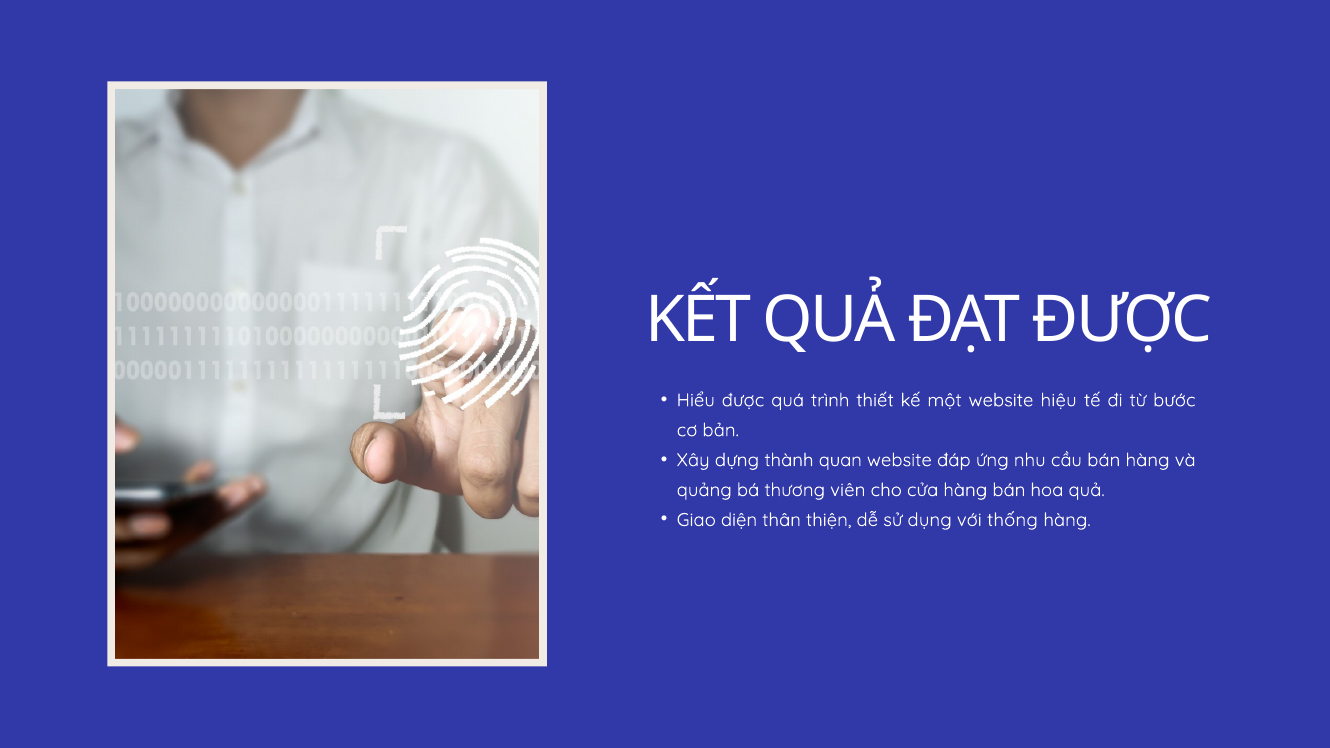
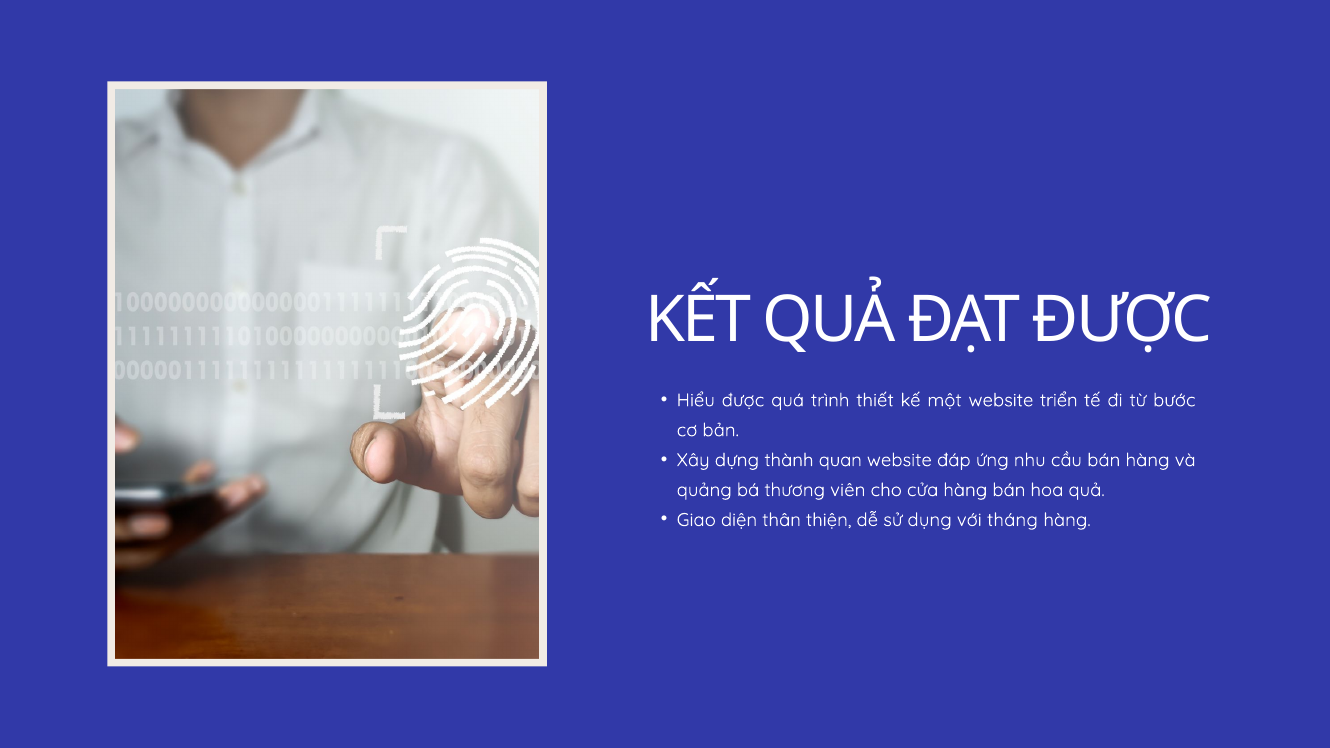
hiệu: hiệu -> triển (1059, 400)
thống: thống -> tháng (1012, 520)
